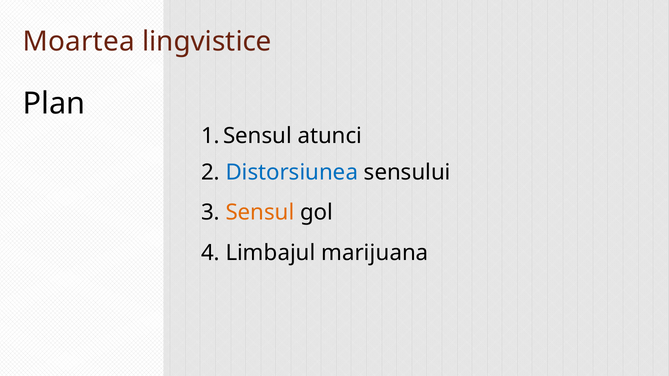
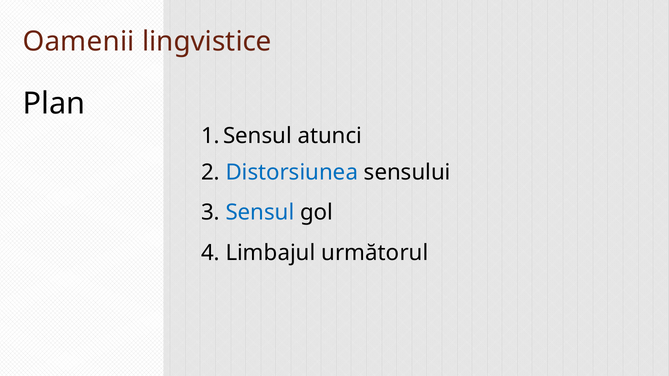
Moartea: Moartea -> Oamenii (79, 42)
Sensul colour: orange -> blue (260, 213)
marijuana: marijuana -> următorul (375, 253)
